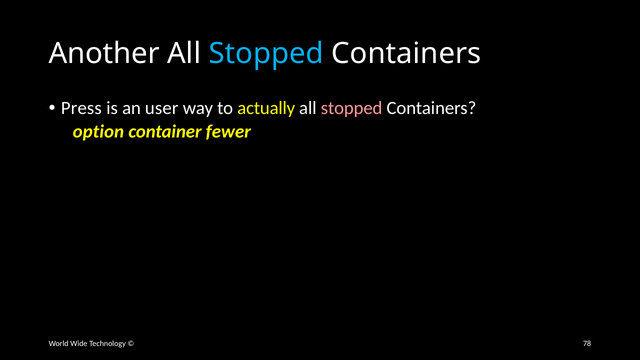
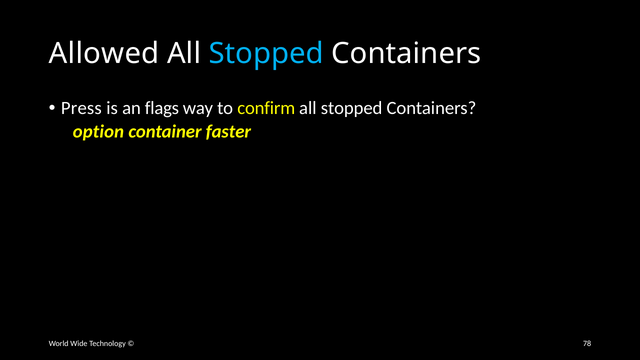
Another: Another -> Allowed (104, 54)
user: user -> flags (162, 108)
actually: actually -> confirm (266, 108)
stopped colour: pink -> white (352, 108)
fewer: fewer -> faster (228, 132)
